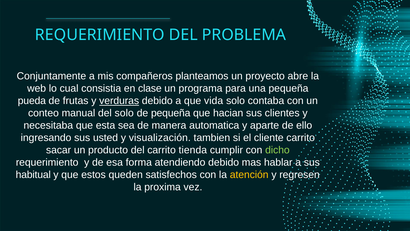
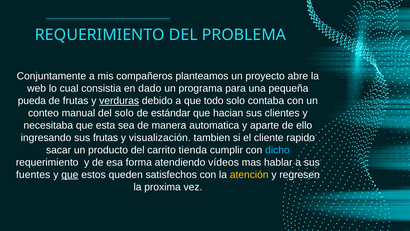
clase: clase -> dado (150, 88)
vida: vida -> todo (214, 101)
de pequeña: pequeña -> estándar (171, 113)
sus usted: usted -> frutas (106, 138)
cliente carrito: carrito -> rapido (301, 138)
dicho colour: light green -> light blue (277, 150)
atendiendo debido: debido -> vídeos (224, 162)
habitual: habitual -> fuentes (33, 174)
que underline: none -> present (70, 174)
